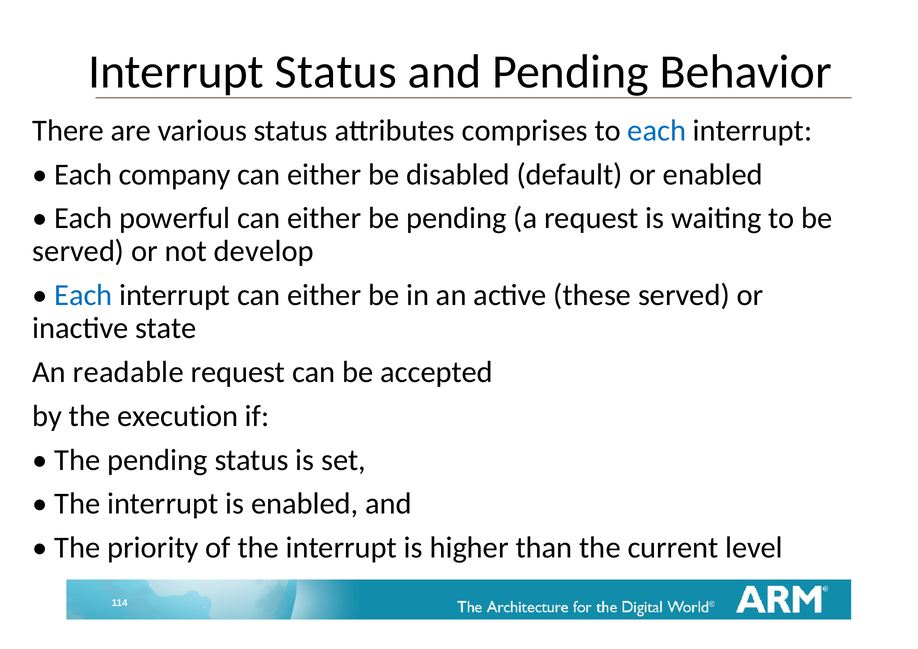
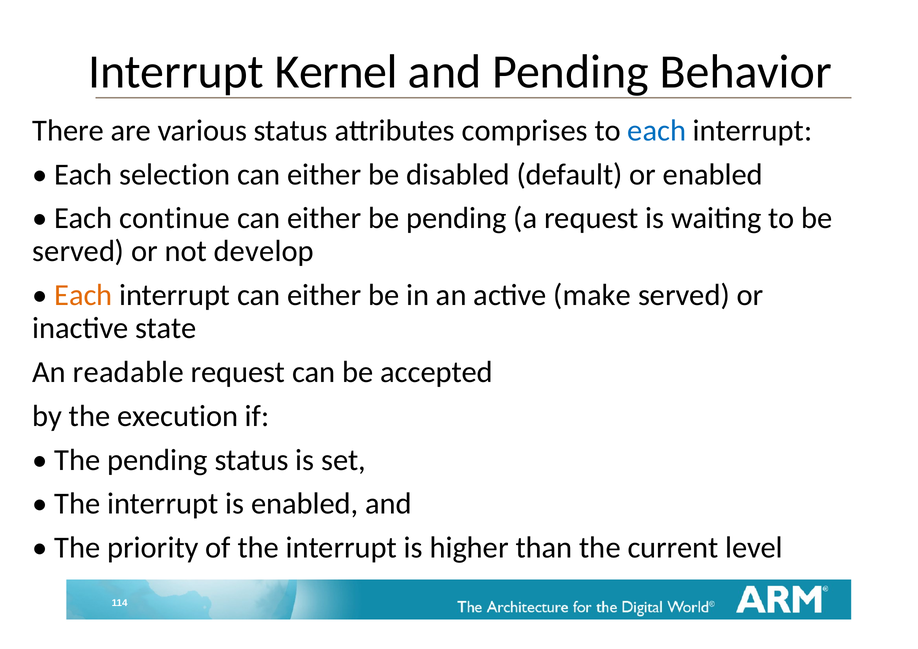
Interrupt Status: Status -> Kernel (336, 72)
company: company -> selection (175, 174)
powerful: powerful -> continue (175, 218)
Each colour: blue -> orange (83, 295)
these: these -> make (592, 295)
